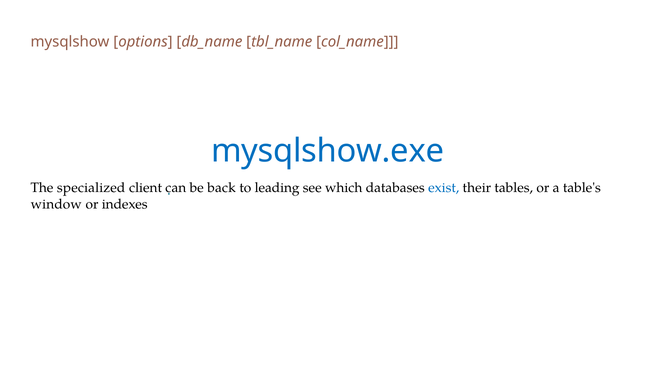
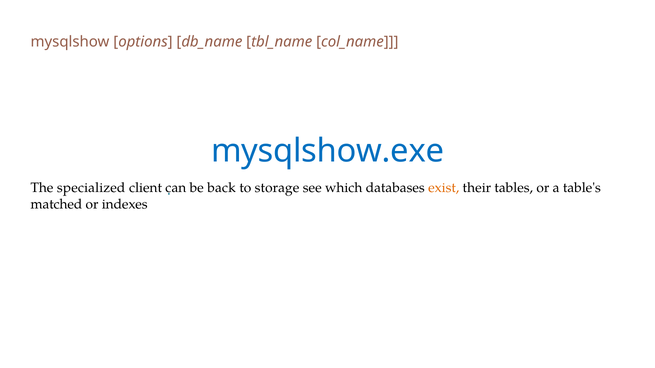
leading: leading -> storage (277, 188)
exist colour: blue -> orange (444, 188)
window: window -> matched (56, 204)
